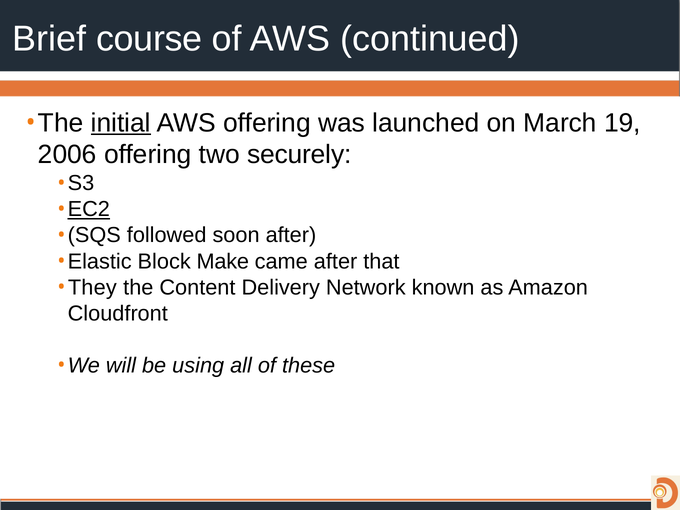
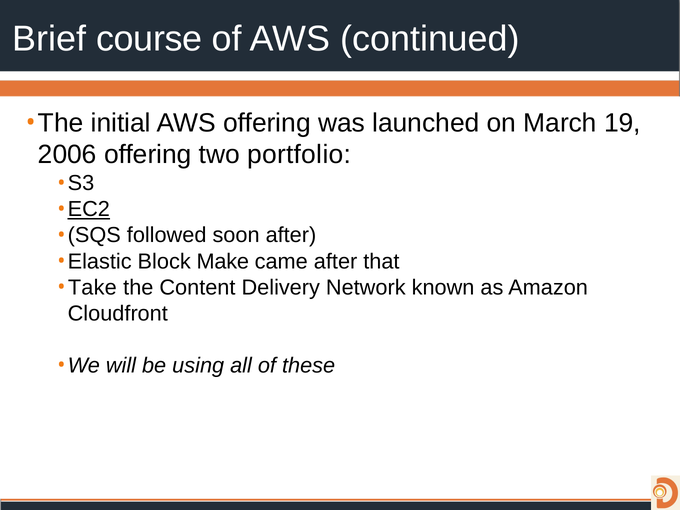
initial underline: present -> none (121, 123)
securely: securely -> portfolio (299, 155)
They: They -> Take (92, 287)
